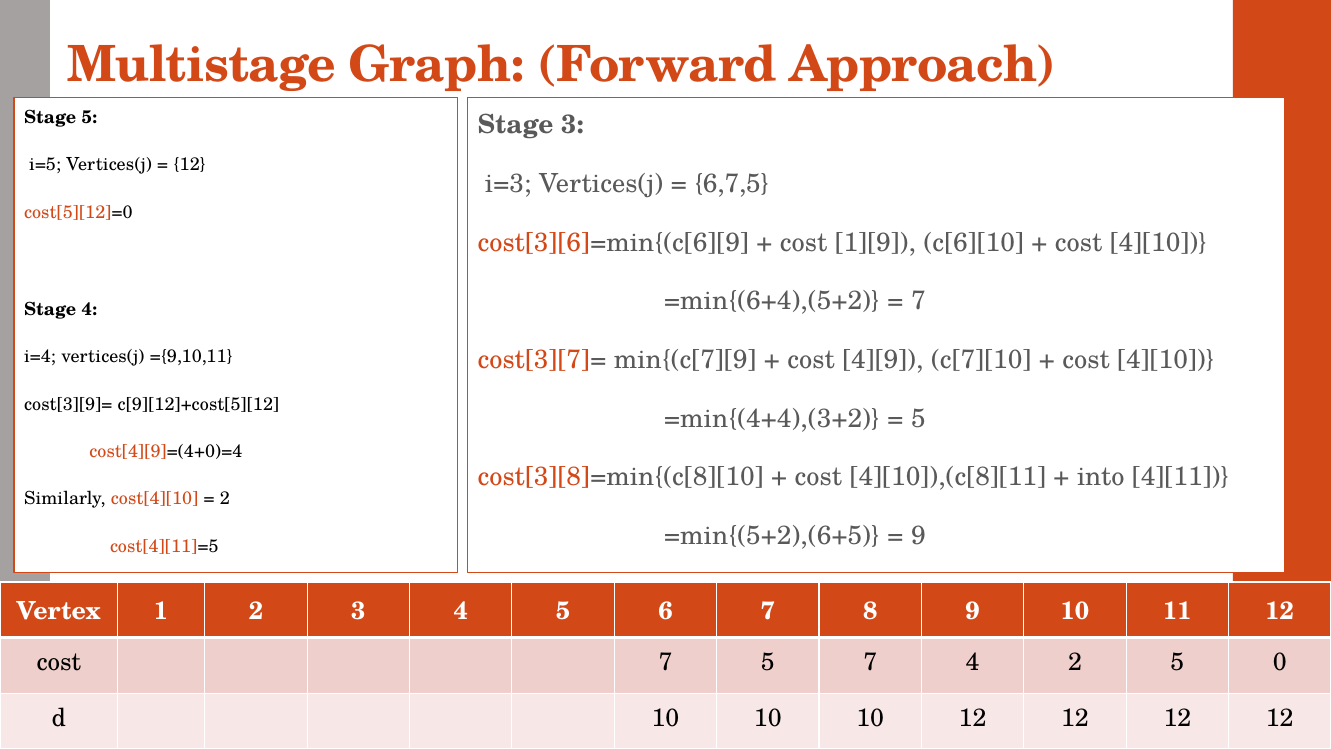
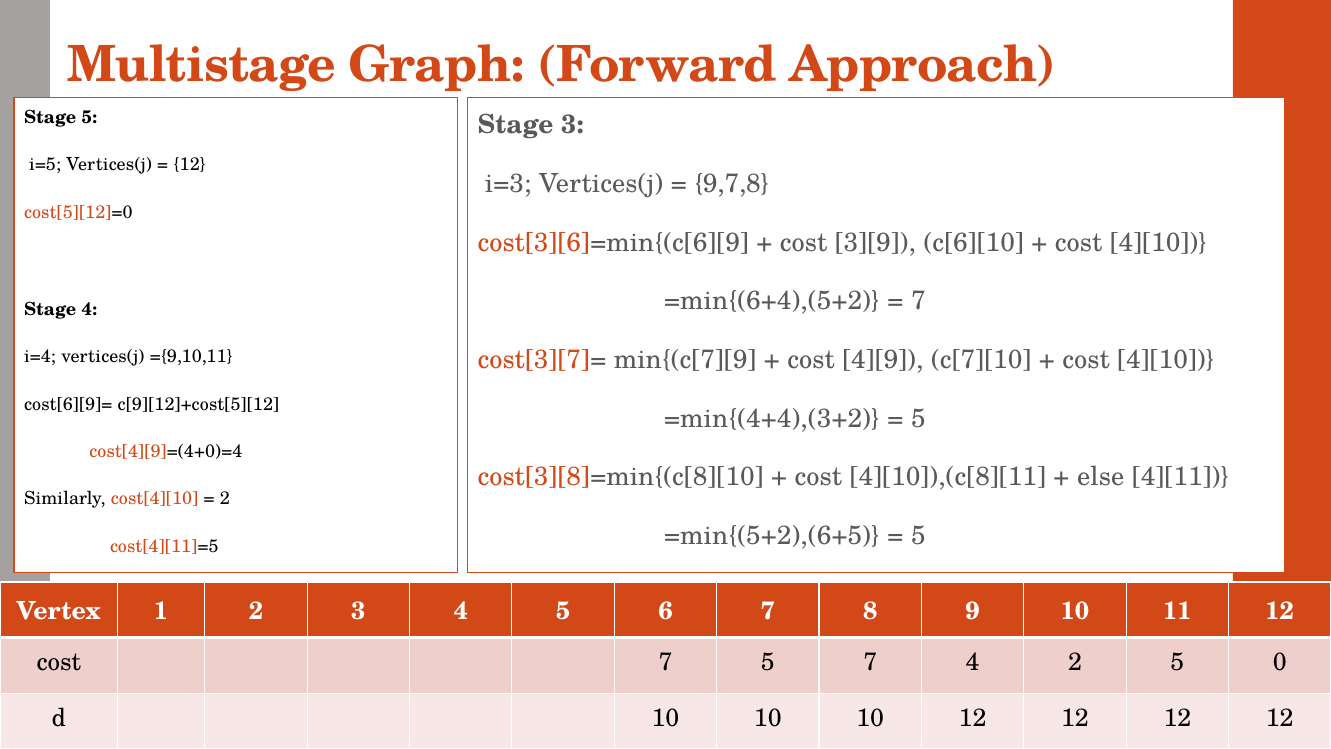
6,7,5: 6,7,5 -> 9,7,8 (732, 183)
1][9: 1][9 -> 3][9 (875, 242)
cost[3][9]=: cost[3][9]= -> cost[6][9]= (68, 404)
into: into -> else (1101, 477)
9: 9 -> 5 (918, 536)
